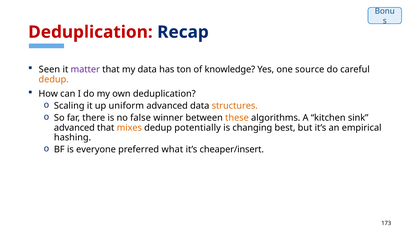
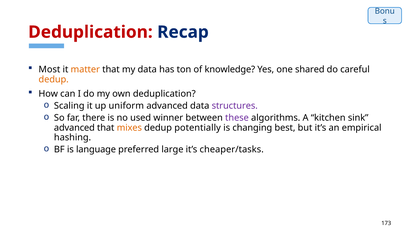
Seen: Seen -> Most (49, 70)
matter colour: purple -> orange (85, 70)
source: source -> shared (310, 70)
structures colour: orange -> purple (235, 106)
false: false -> used (141, 118)
these colour: orange -> purple (237, 118)
everyone: everyone -> language (96, 150)
what: what -> large (172, 150)
cheaper/insert: cheaper/insert -> cheaper/tasks (232, 150)
